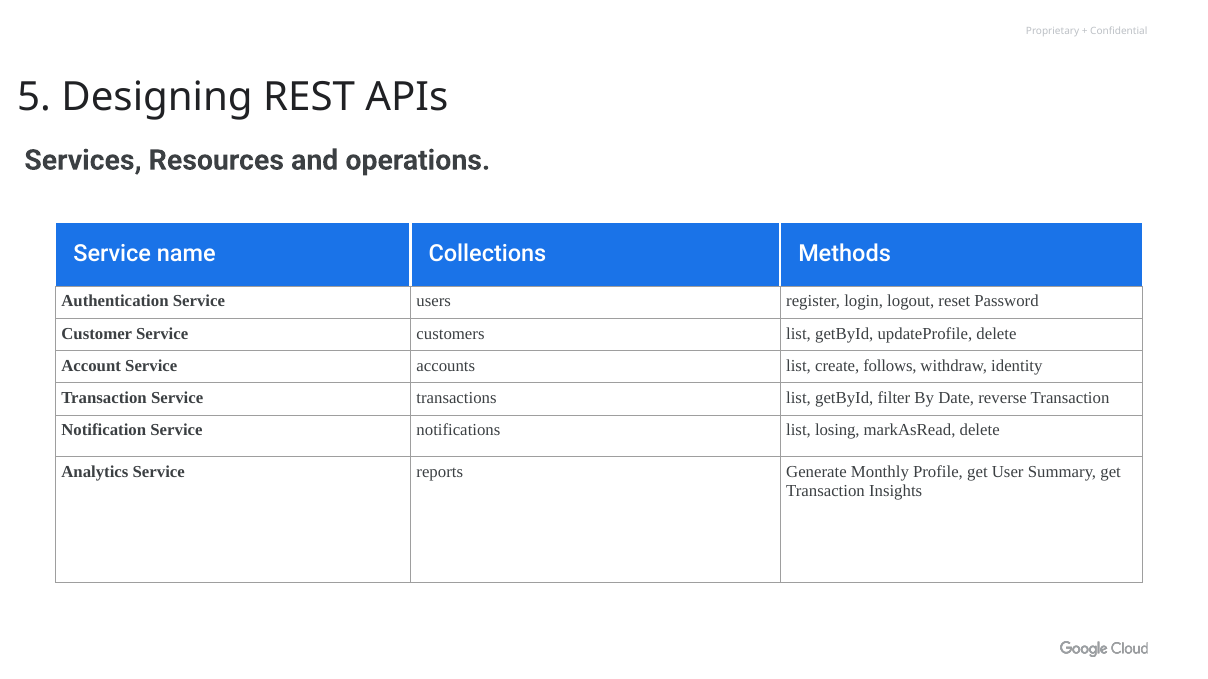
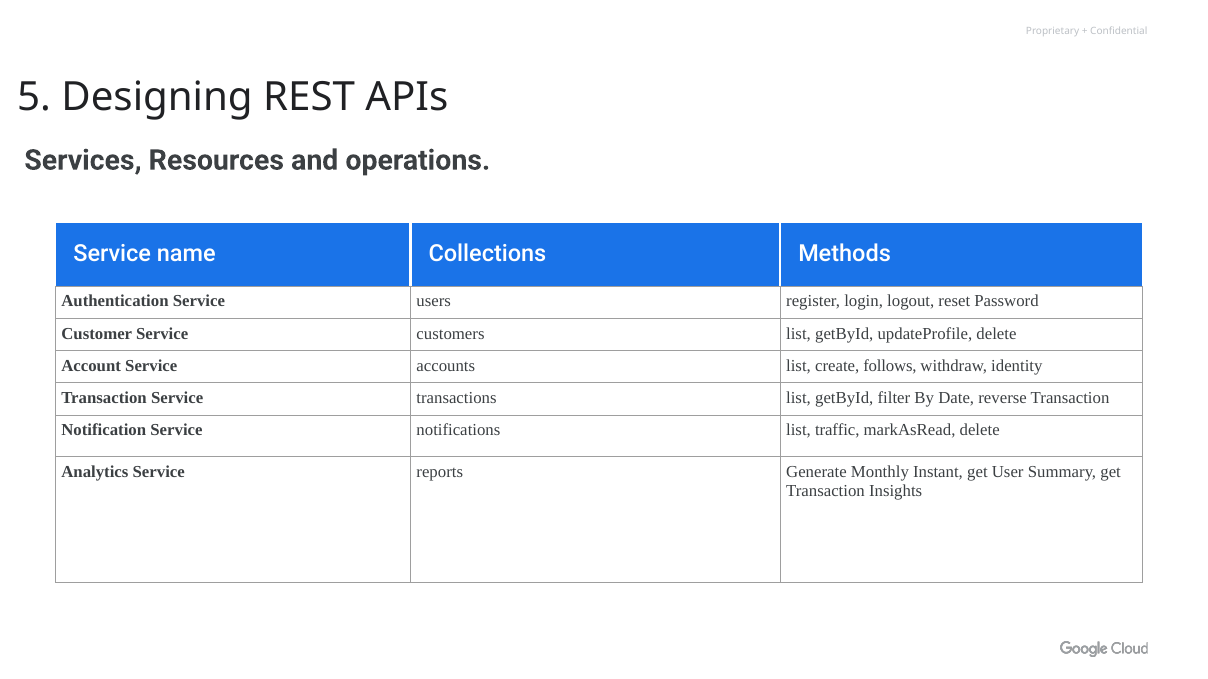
losing: losing -> traffic (837, 431)
Profile: Profile -> Instant (938, 472)
